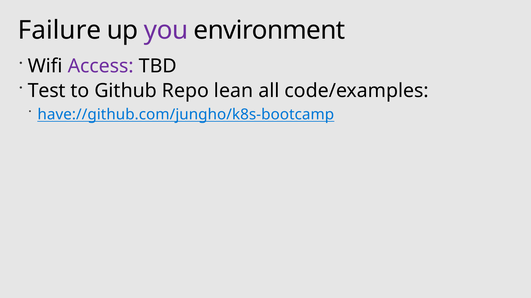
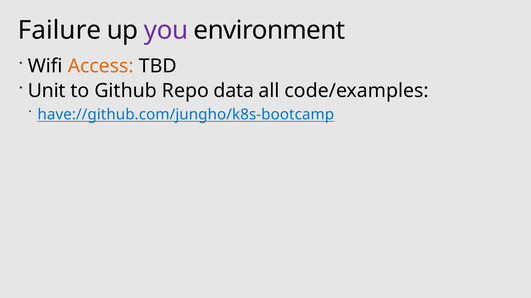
Access colour: purple -> orange (101, 66)
Test: Test -> Unit (47, 91)
lean: lean -> data (234, 91)
